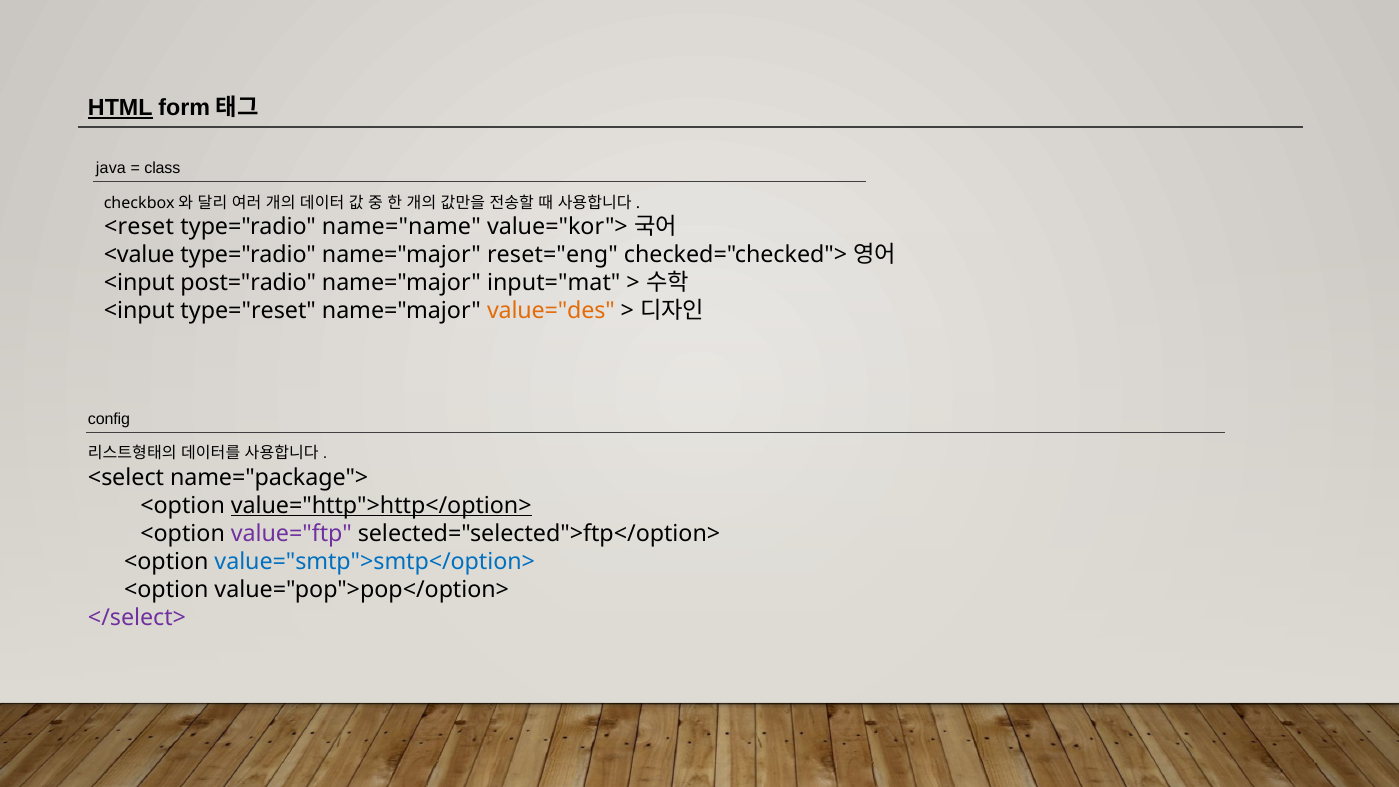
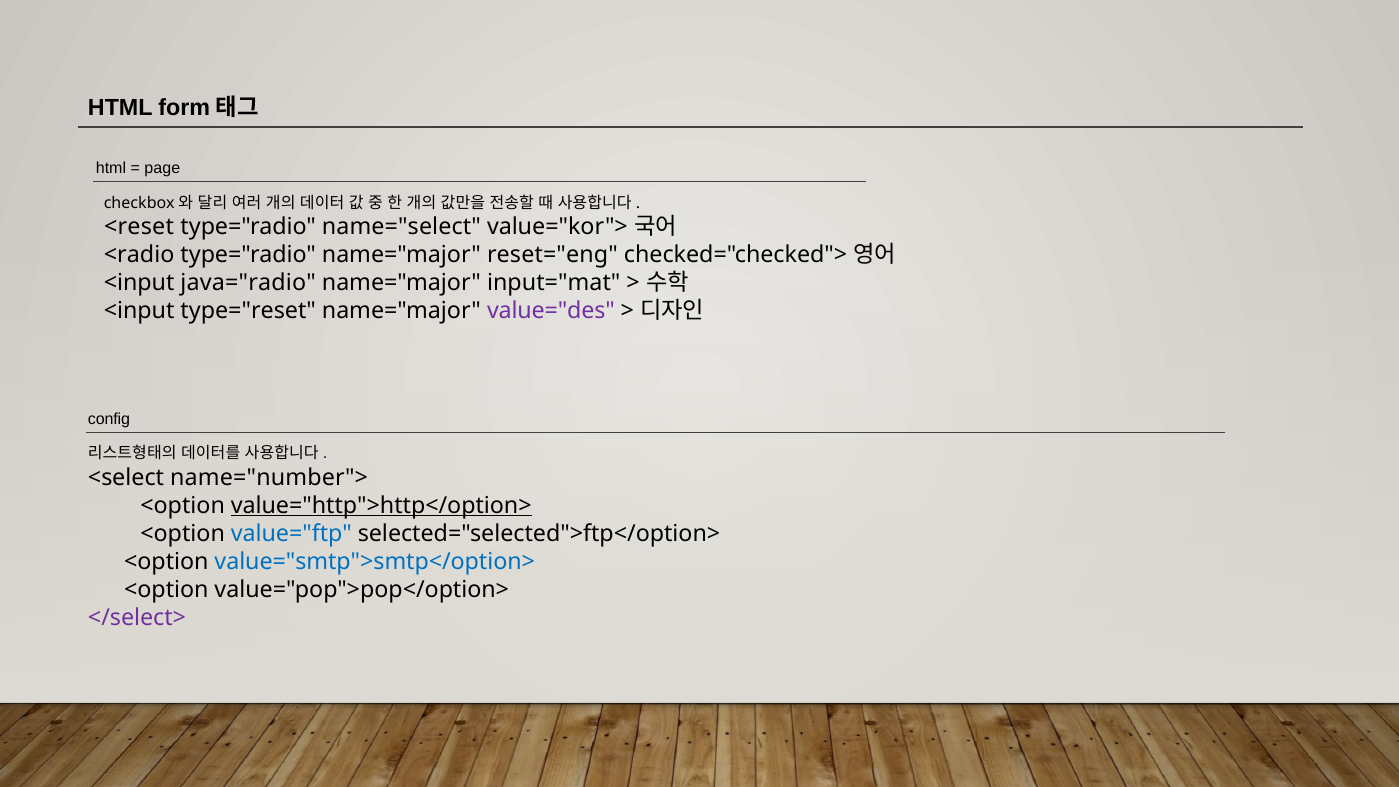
HTML underline: present -> none (120, 108)
java: java -> html (111, 169)
class: class -> page (162, 169)
name="name: name="name -> name="select (401, 227)
<value: <value -> <radio (139, 255)
post="radio: post="radio -> java="radio (248, 283)
value="des colour: orange -> purple (551, 311)
name="package">: name="package"> -> name="number"> (269, 478)
value="ftp colour: purple -> blue (291, 533)
